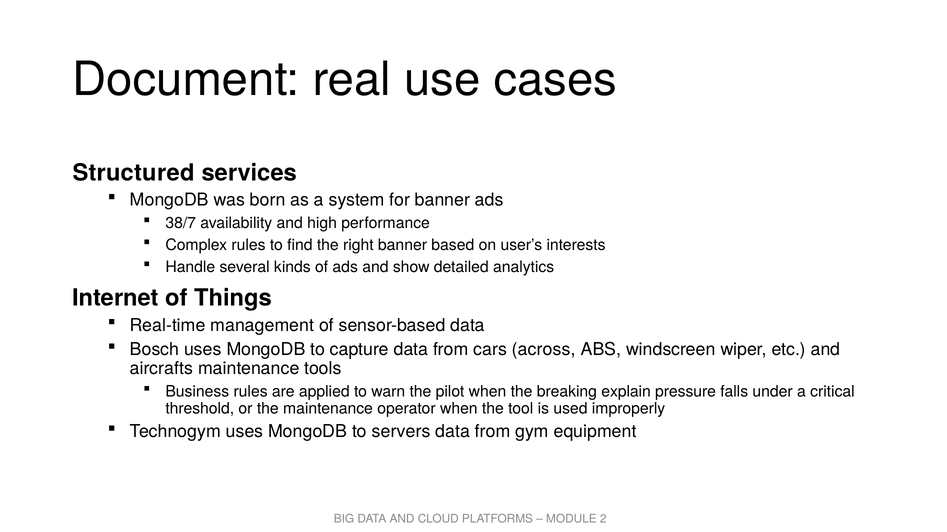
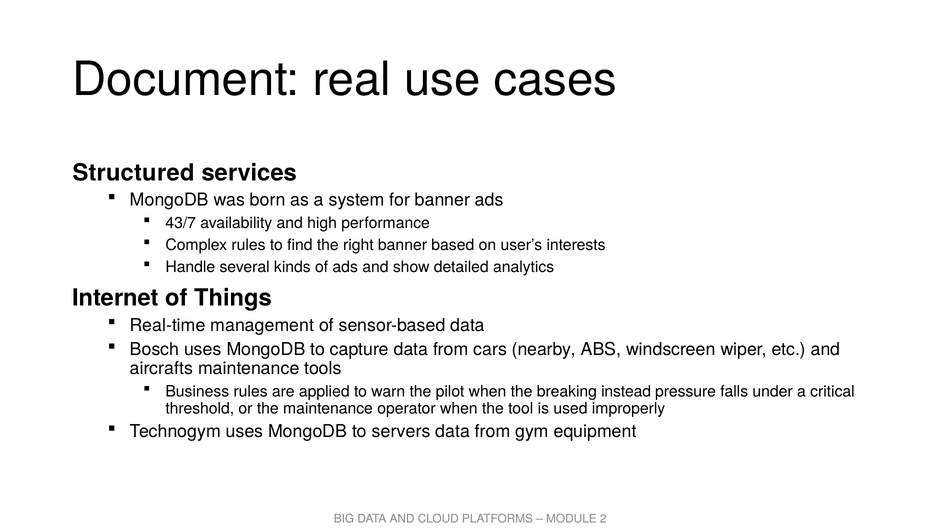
38/7: 38/7 -> 43/7 (181, 223)
across: across -> nearby (544, 350)
explain: explain -> instead (626, 392)
